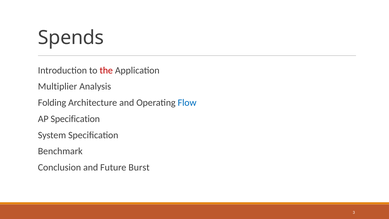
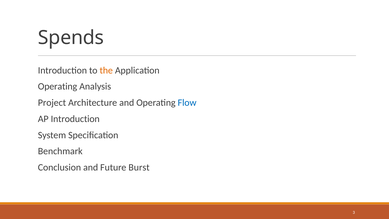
the colour: red -> orange (106, 70)
Multiplier: Multiplier -> Operating (58, 86)
Folding: Folding -> Project (52, 103)
AP Specification: Specification -> Introduction (75, 119)
